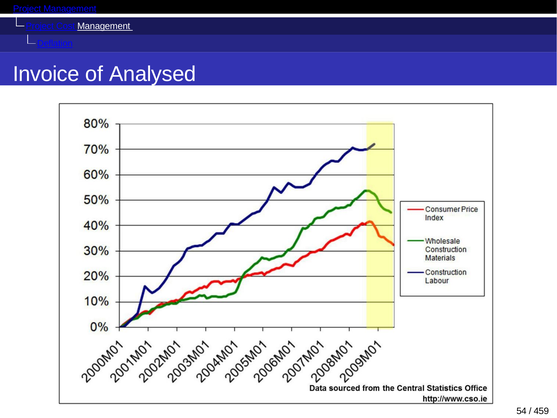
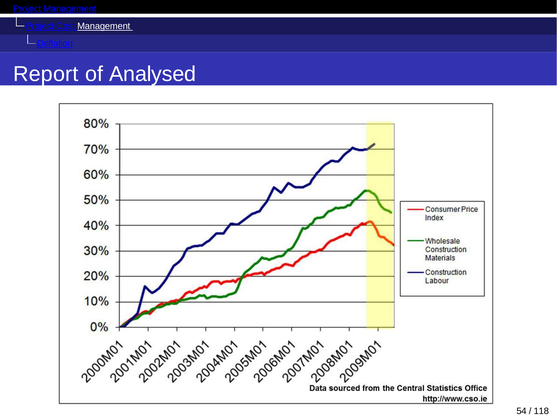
Invoice: Invoice -> Report (46, 74)
459: 459 -> 118 (541, 411)
